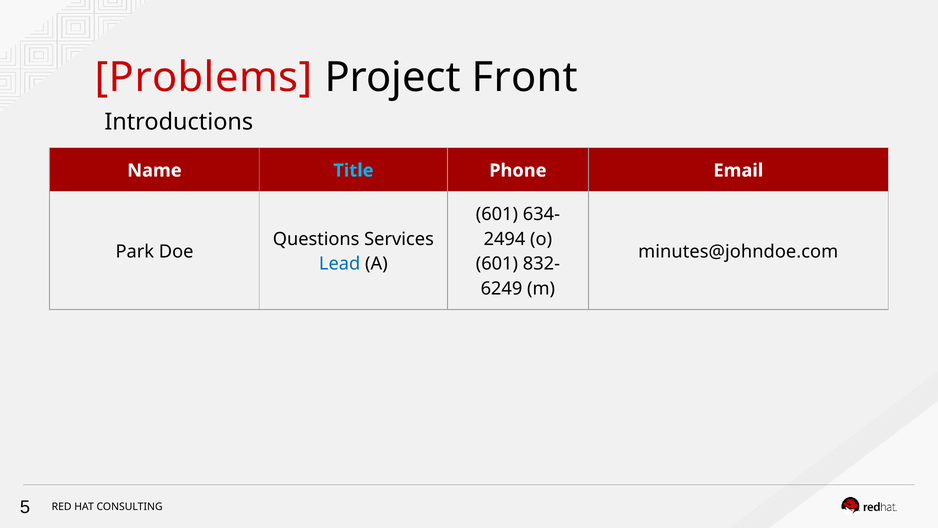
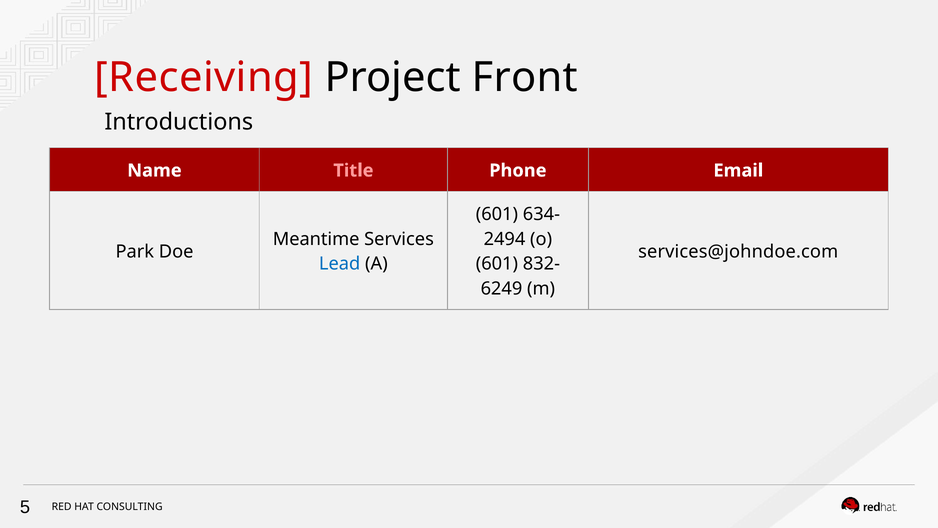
Problems: Problems -> Receiving (204, 78)
Title colour: light blue -> pink (353, 170)
Questions: Questions -> Meantime (316, 239)
minutes@johndoe.com: minutes@johndoe.com -> services@johndoe.com (738, 251)
